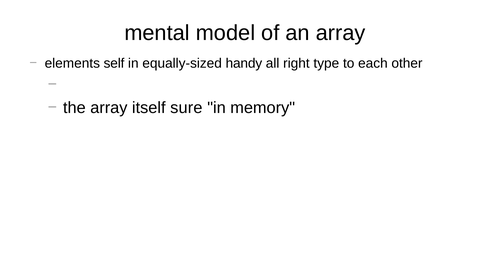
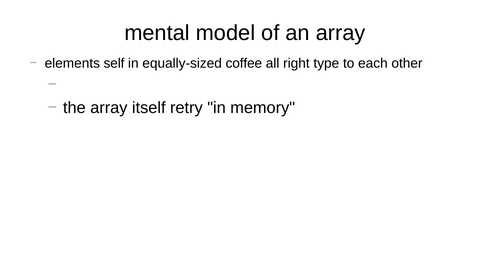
handy: handy -> coffee (244, 63)
sure: sure -> retry (186, 107)
